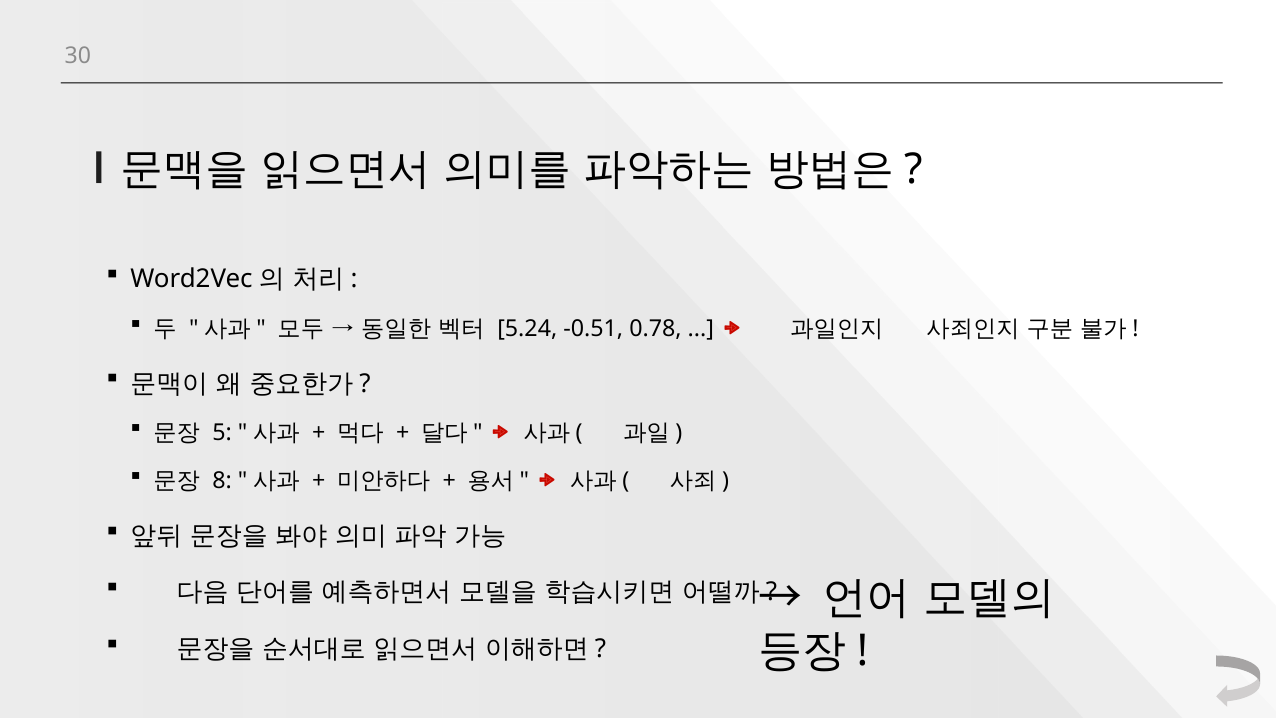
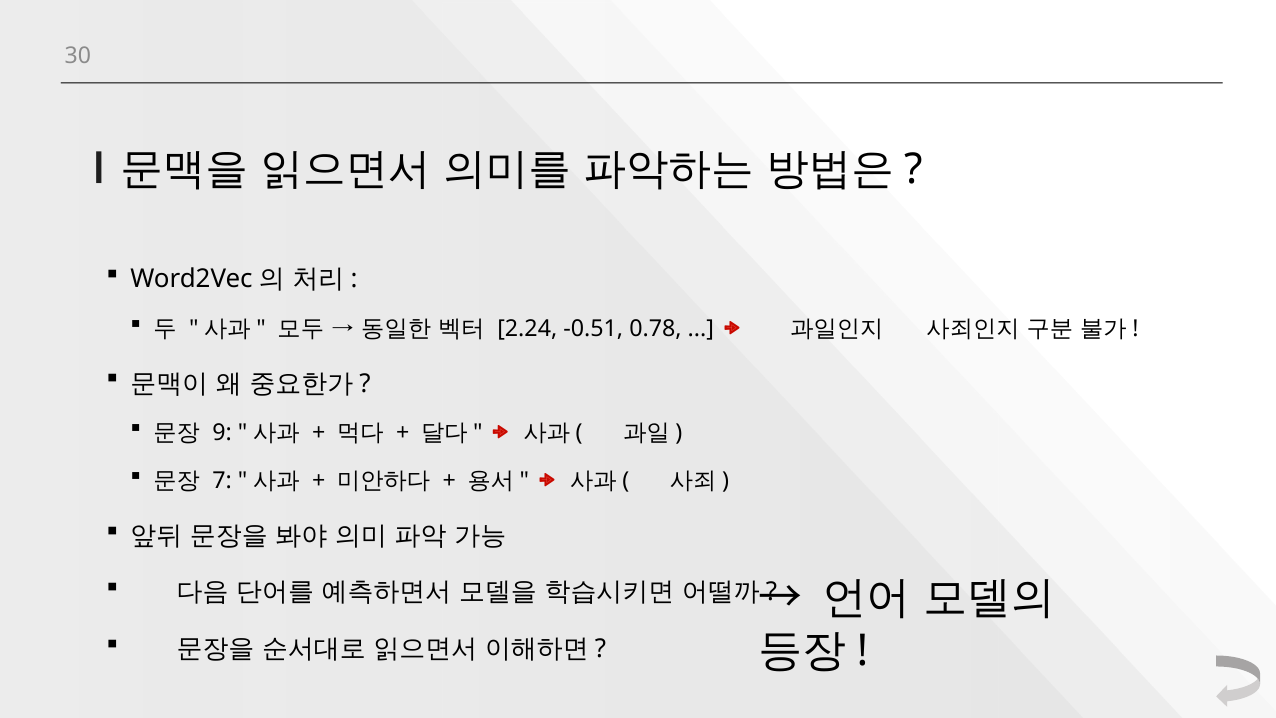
5.24: 5.24 -> 2.24 (527, 328)
5: 5 -> 9 (222, 433)
8: 8 -> 7 (222, 481)
